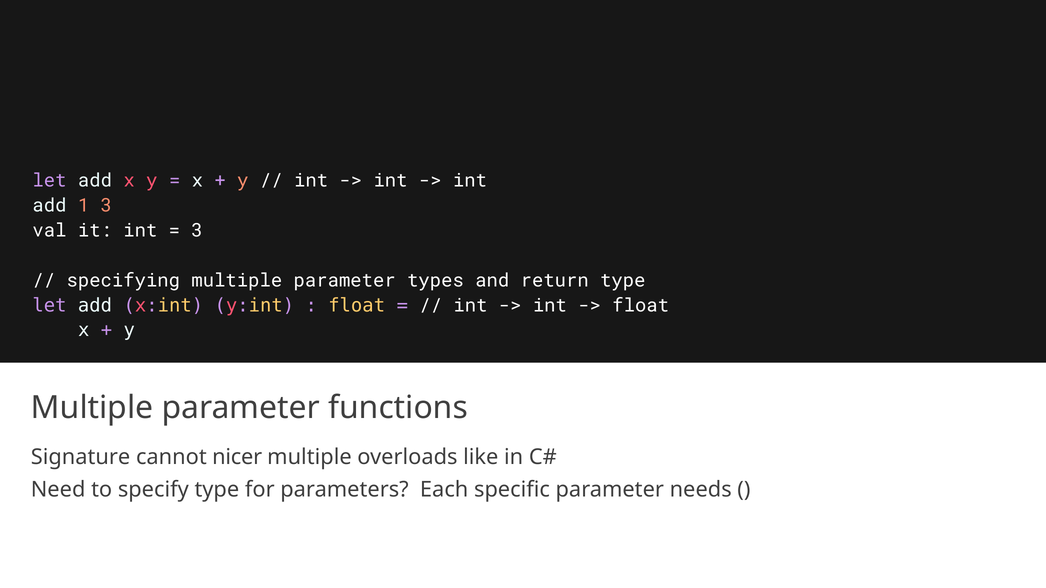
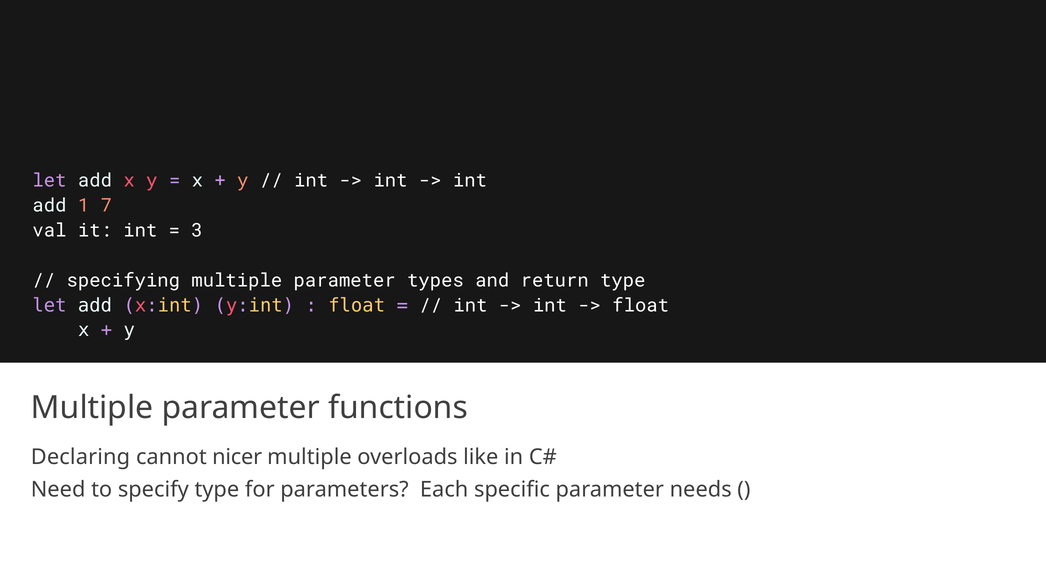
1 3: 3 -> 7 (106, 206)
Signature: Signature -> Declaring (80, 457)
